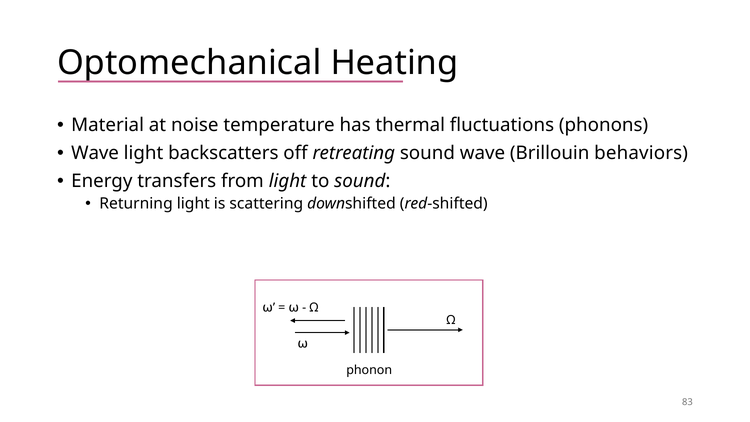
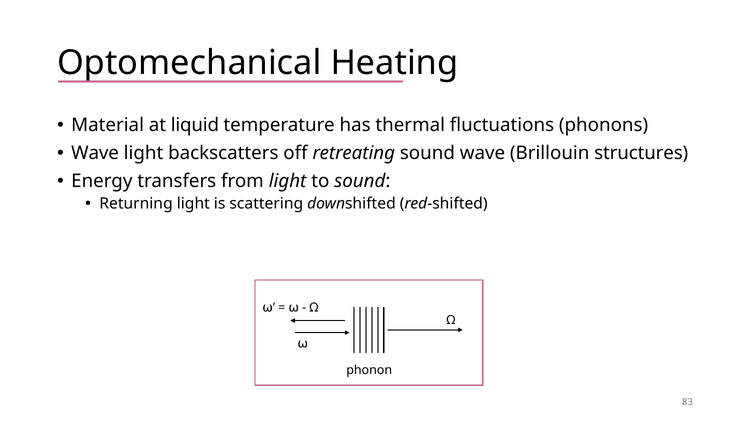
noise: noise -> liquid (195, 125)
behaviors: behaviors -> structures (641, 153)
